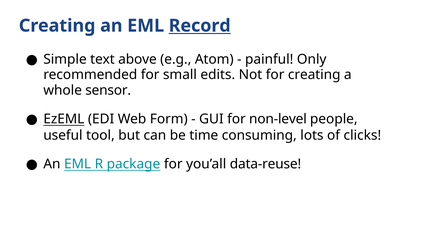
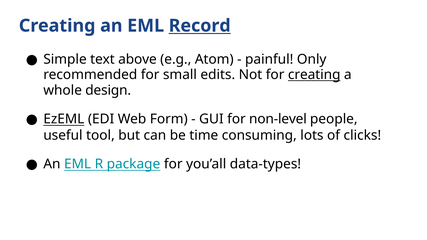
creating underline: none -> present (314, 75)
sensor: sensor -> design (108, 90)
data-reuse: data-reuse -> data-types (265, 164)
